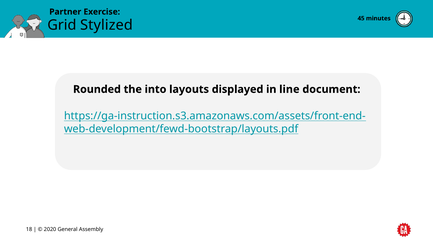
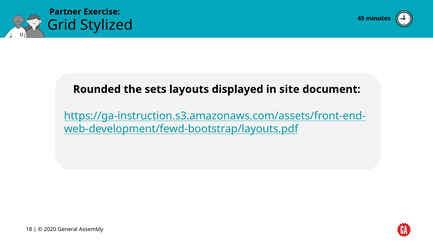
into: into -> sets (156, 90)
line: line -> site (289, 90)
